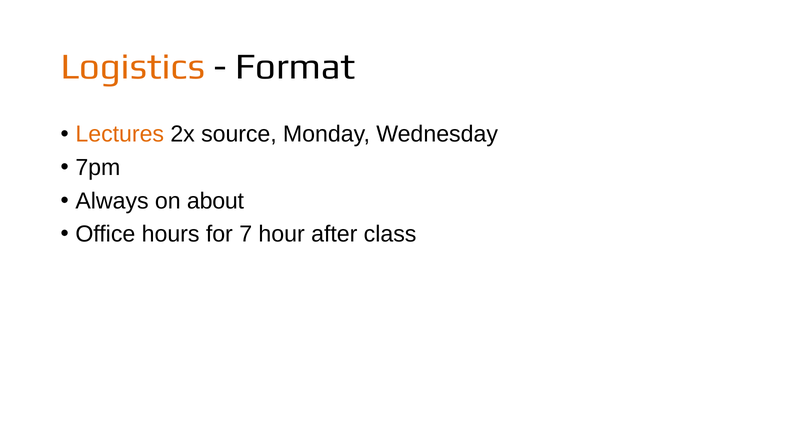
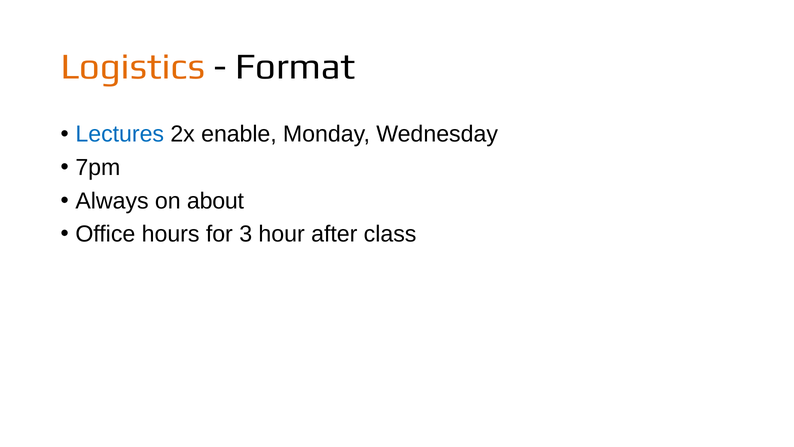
Lectures colour: orange -> blue (120, 134)
source: source -> enable (239, 134)
7: 7 -> 3 (246, 234)
